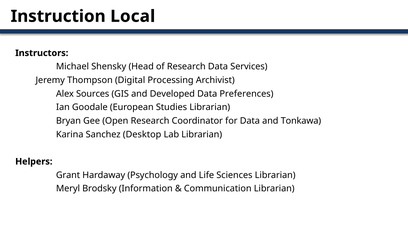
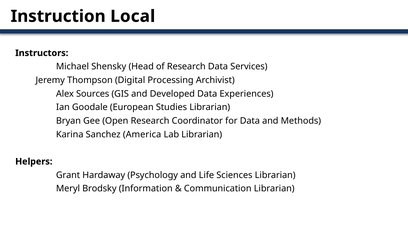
Preferences: Preferences -> Experiences (246, 94)
Tonkawa: Tonkawa -> Methods (301, 121)
Desktop: Desktop -> America (142, 135)
